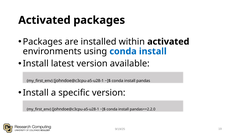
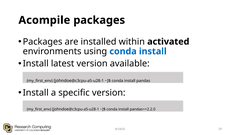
Activated: Activated -> Acompile (44, 20)
